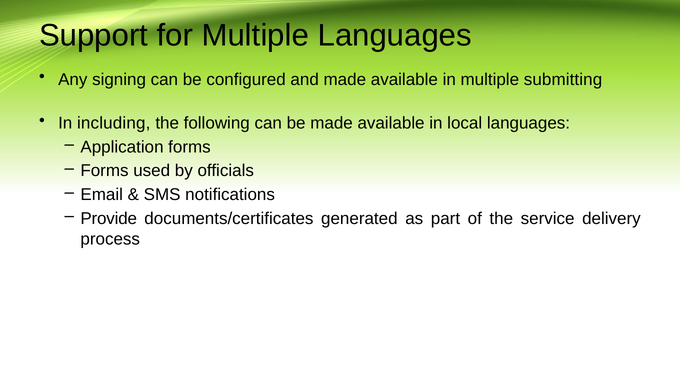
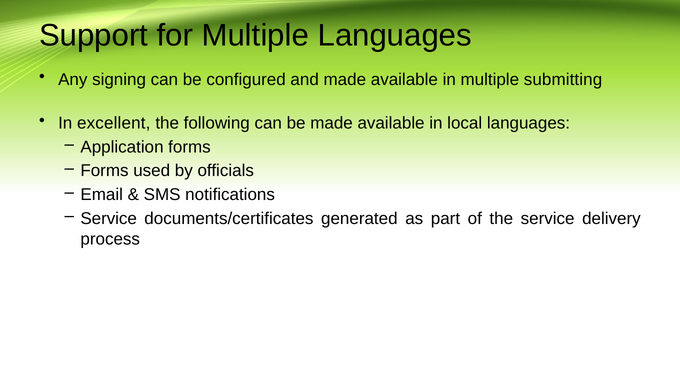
including: including -> excellent (114, 123)
Provide: Provide -> Service (109, 218)
